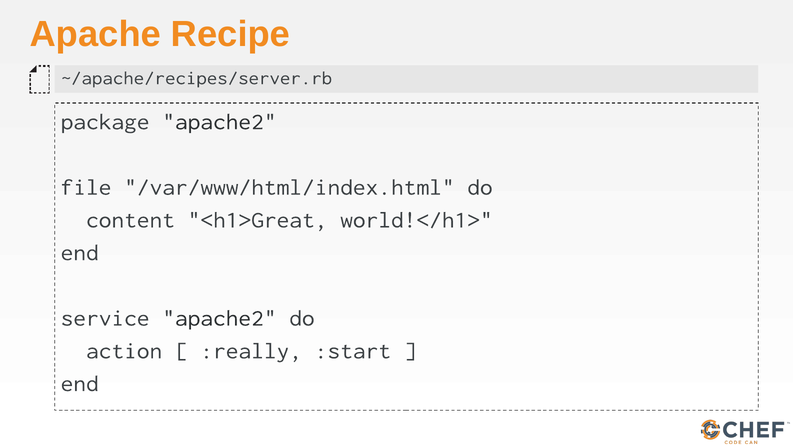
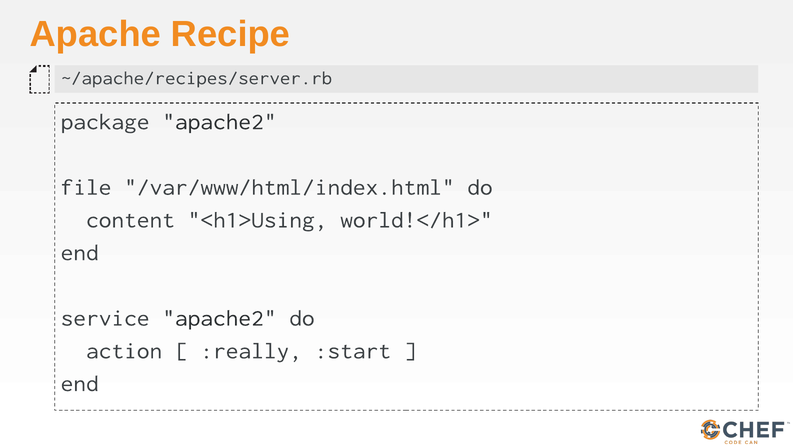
<h1>Great: <h1>Great -> <h1>Using (258, 220)
